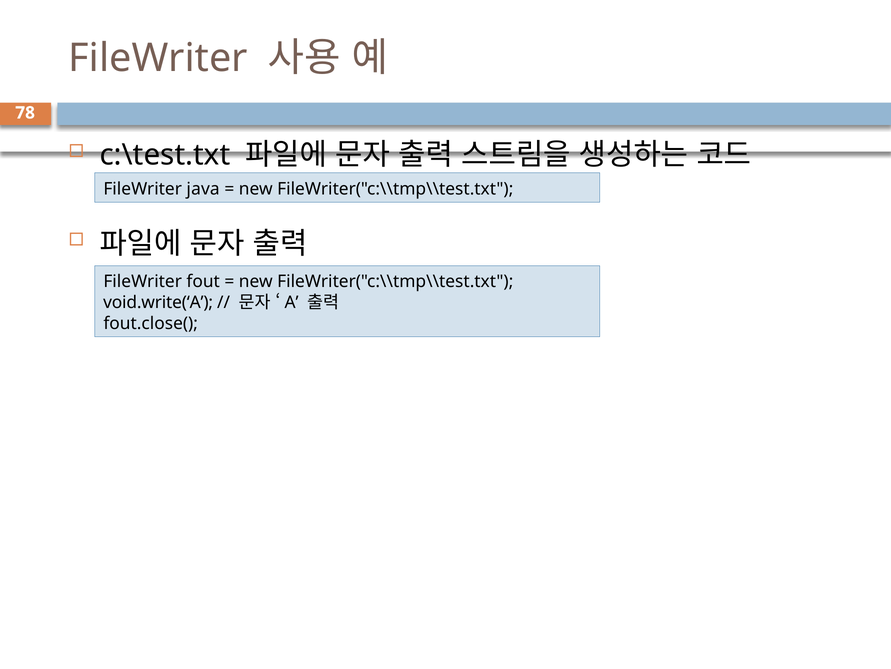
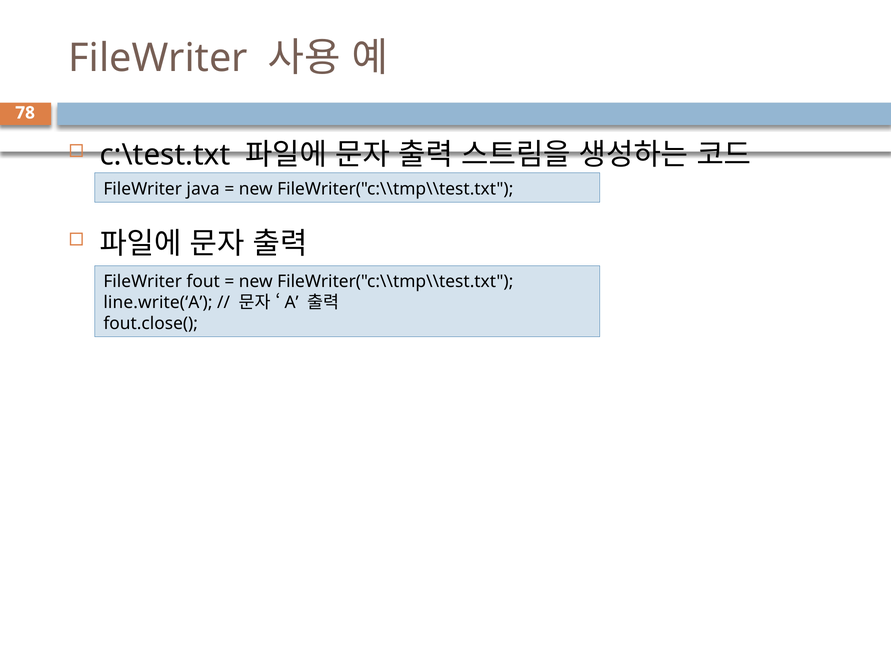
void.write(‘A: void.write(‘A -> line.write(‘A (158, 302)
